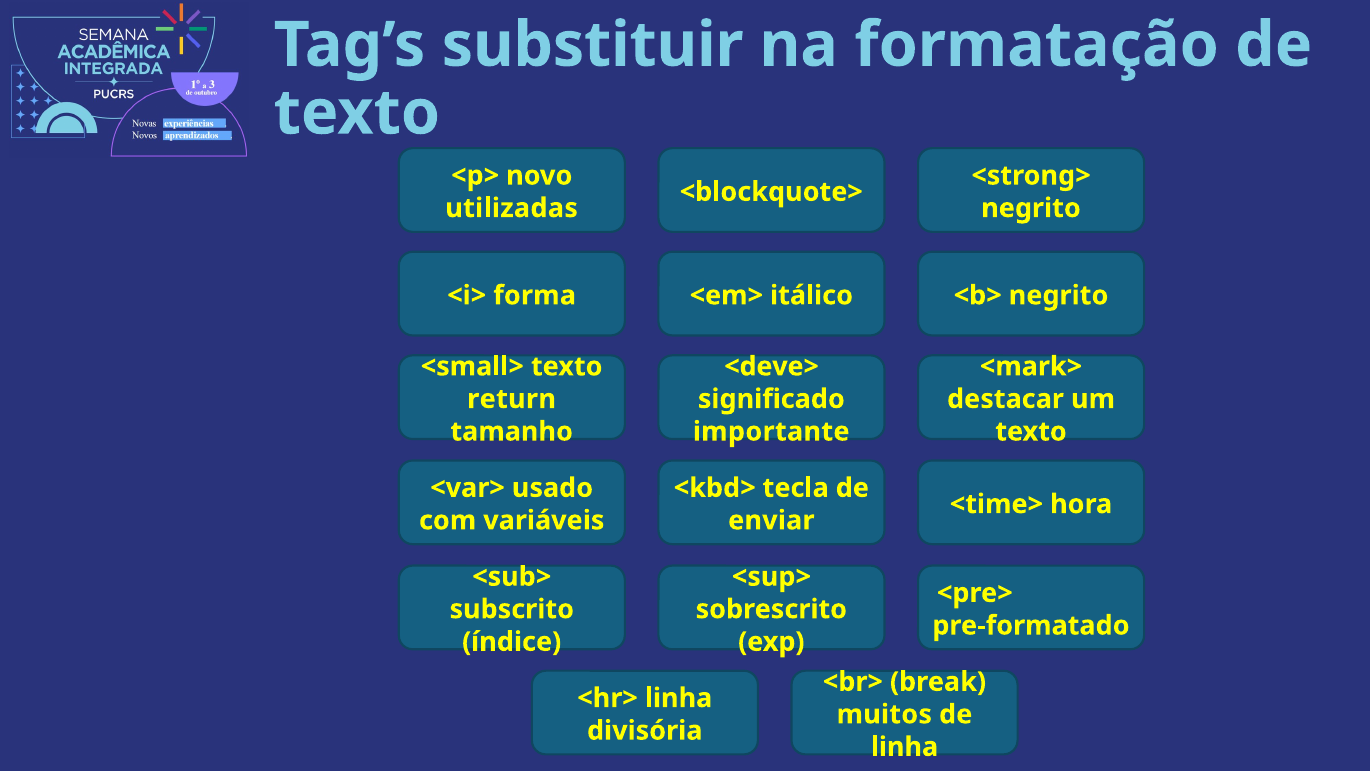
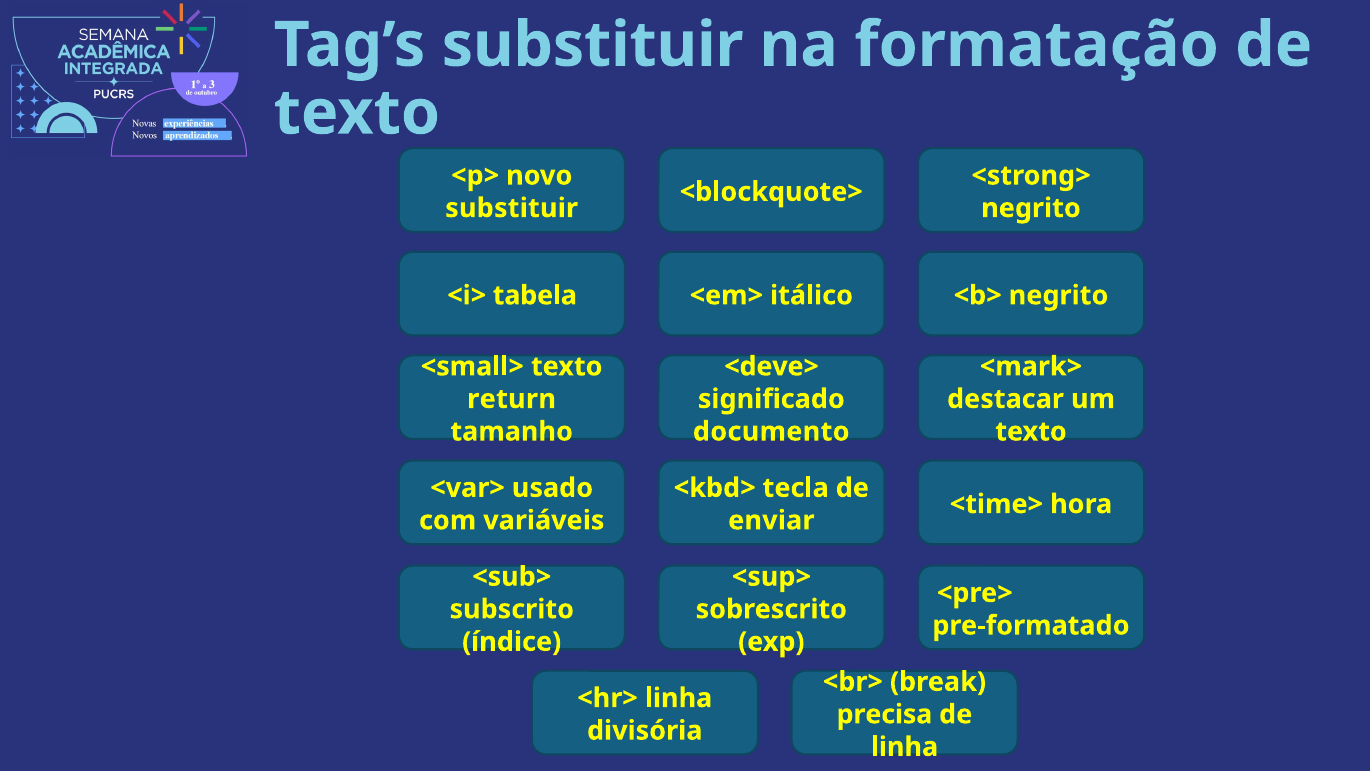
utilizadas: utilizadas -> substituir (512, 208)
forma: forma -> tabela (535, 295)
importante: importante -> documento (771, 431)
muitos: muitos -> precisa (884, 714)
